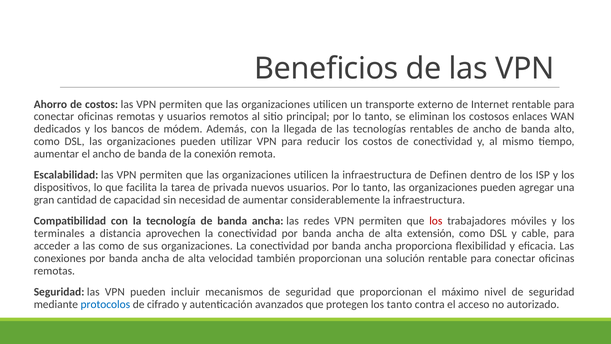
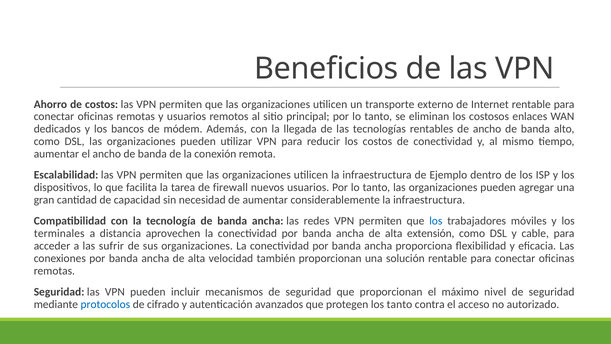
Definen: Definen -> Ejemplo (448, 175)
privada: privada -> firewall (230, 187)
los colour: red -> blue (436, 221)
las como: como -> sufrir (111, 246)
